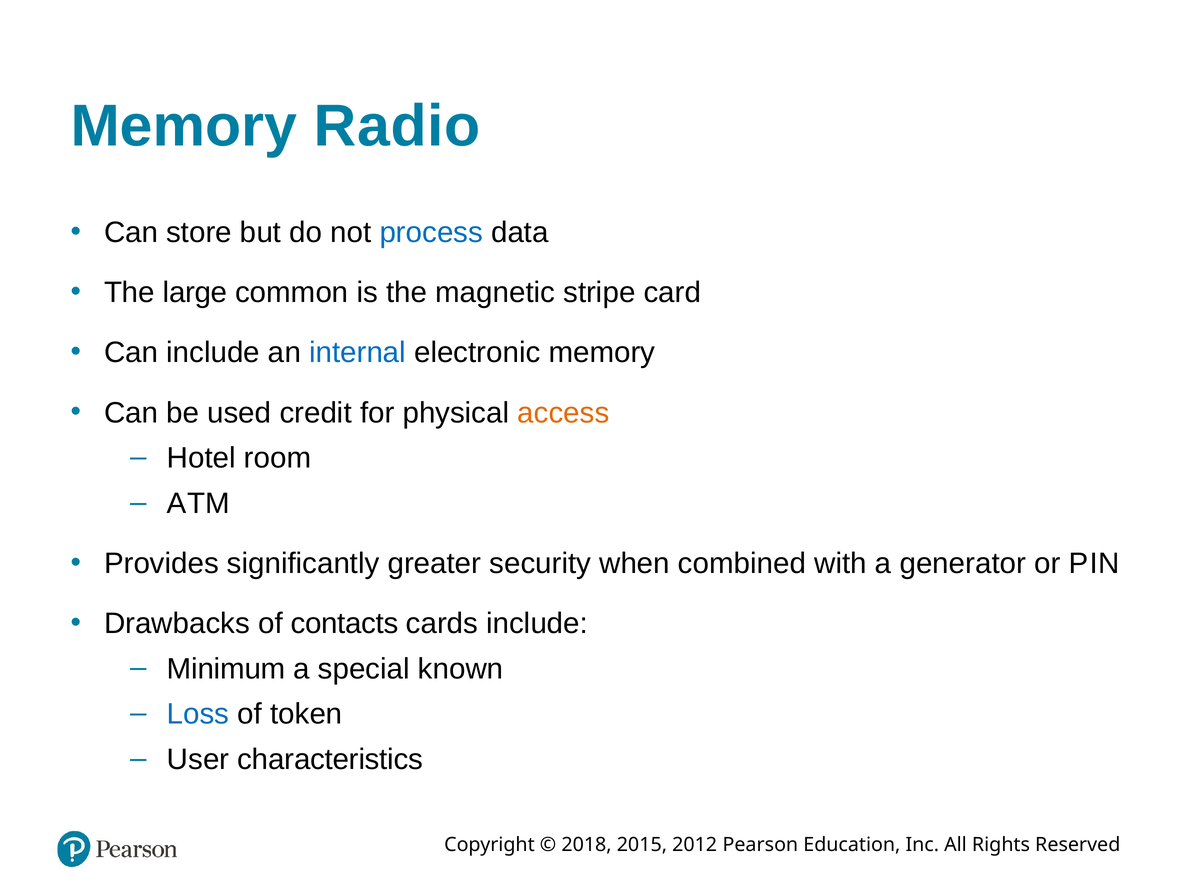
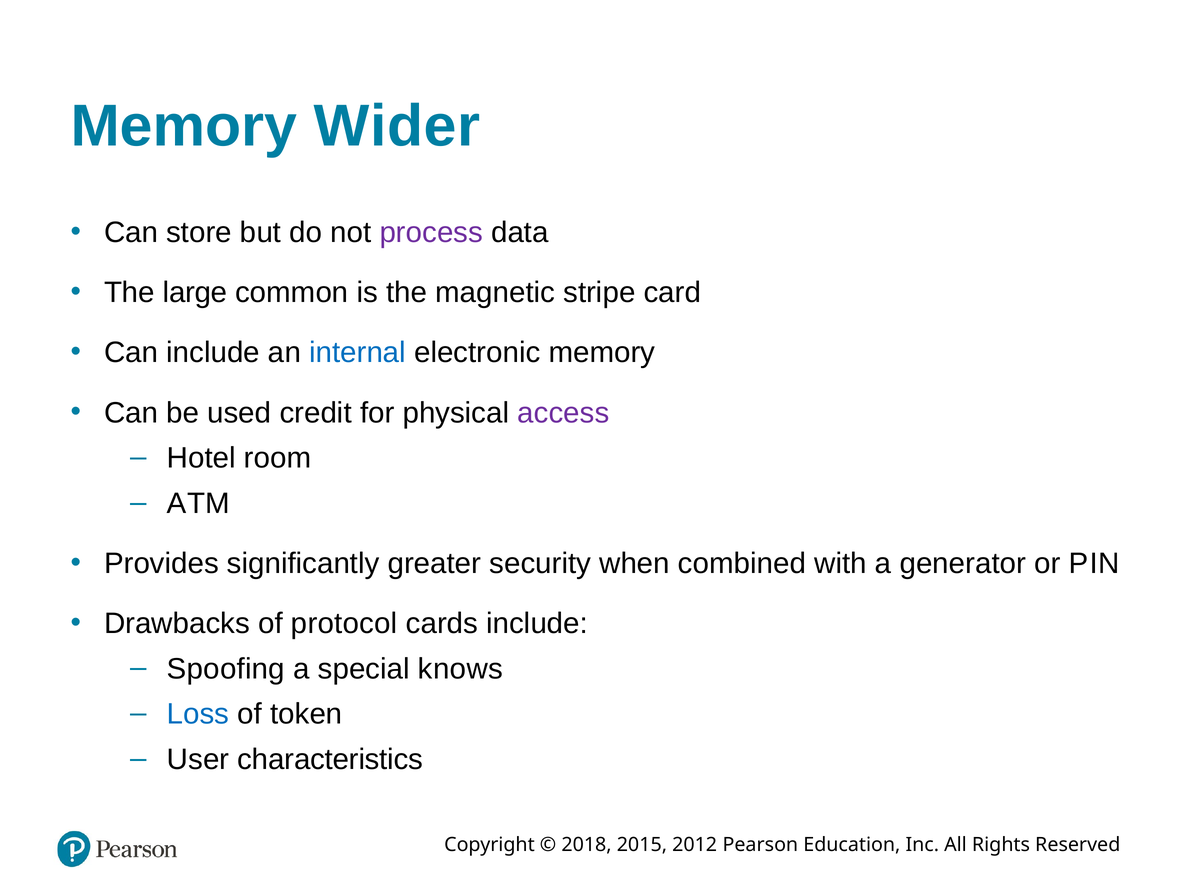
Radio: Radio -> Wider (397, 126)
process colour: blue -> purple (431, 233)
access colour: orange -> purple (563, 413)
contacts: contacts -> protocol (344, 624)
Minimum: Minimum -> Spoofing (226, 669)
known: known -> knows (460, 669)
